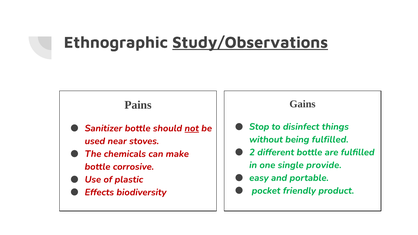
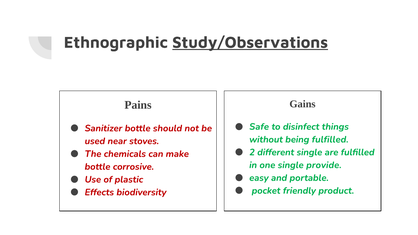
Stop: Stop -> Safe (259, 127)
not underline: present -> none (192, 128)
different bottle: bottle -> single (309, 152)
